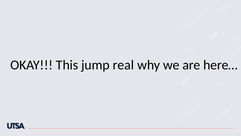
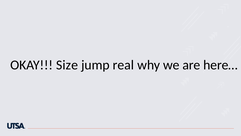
This: This -> Size (67, 65)
